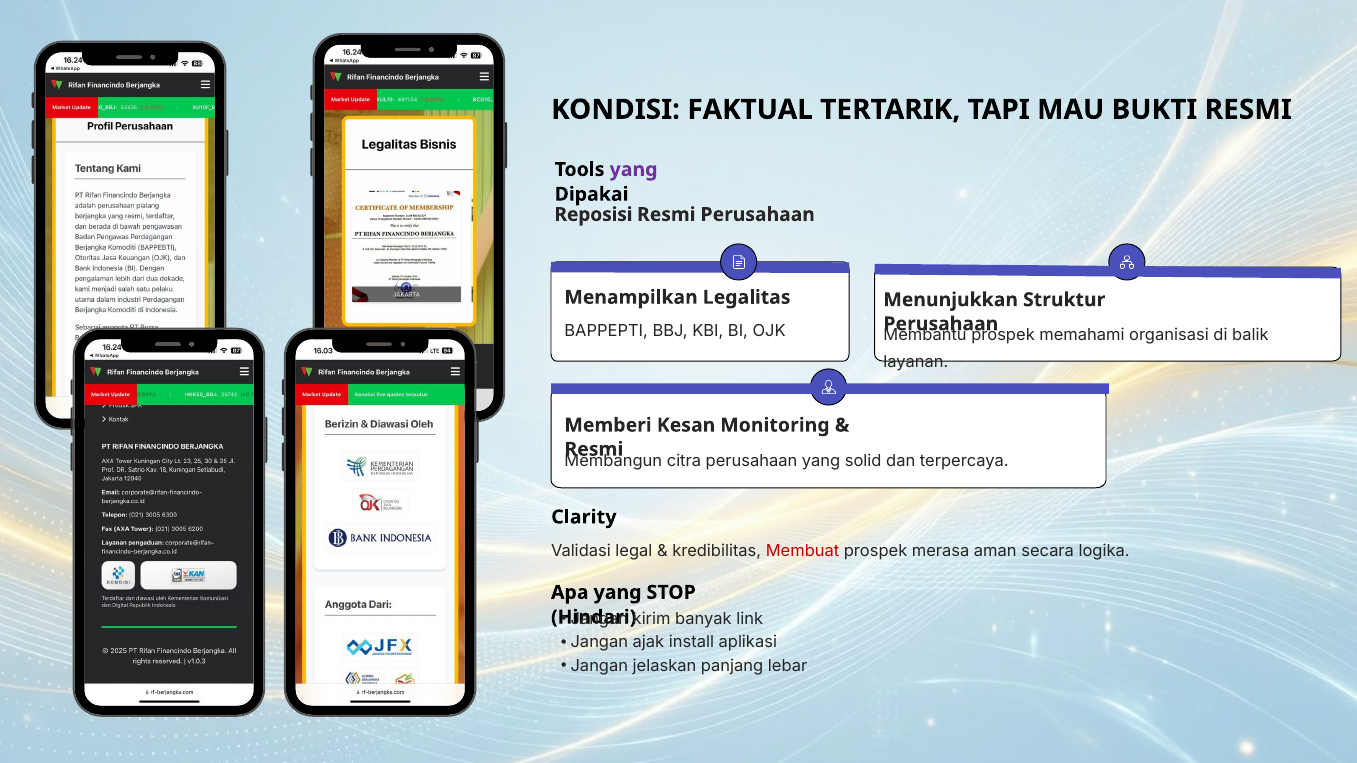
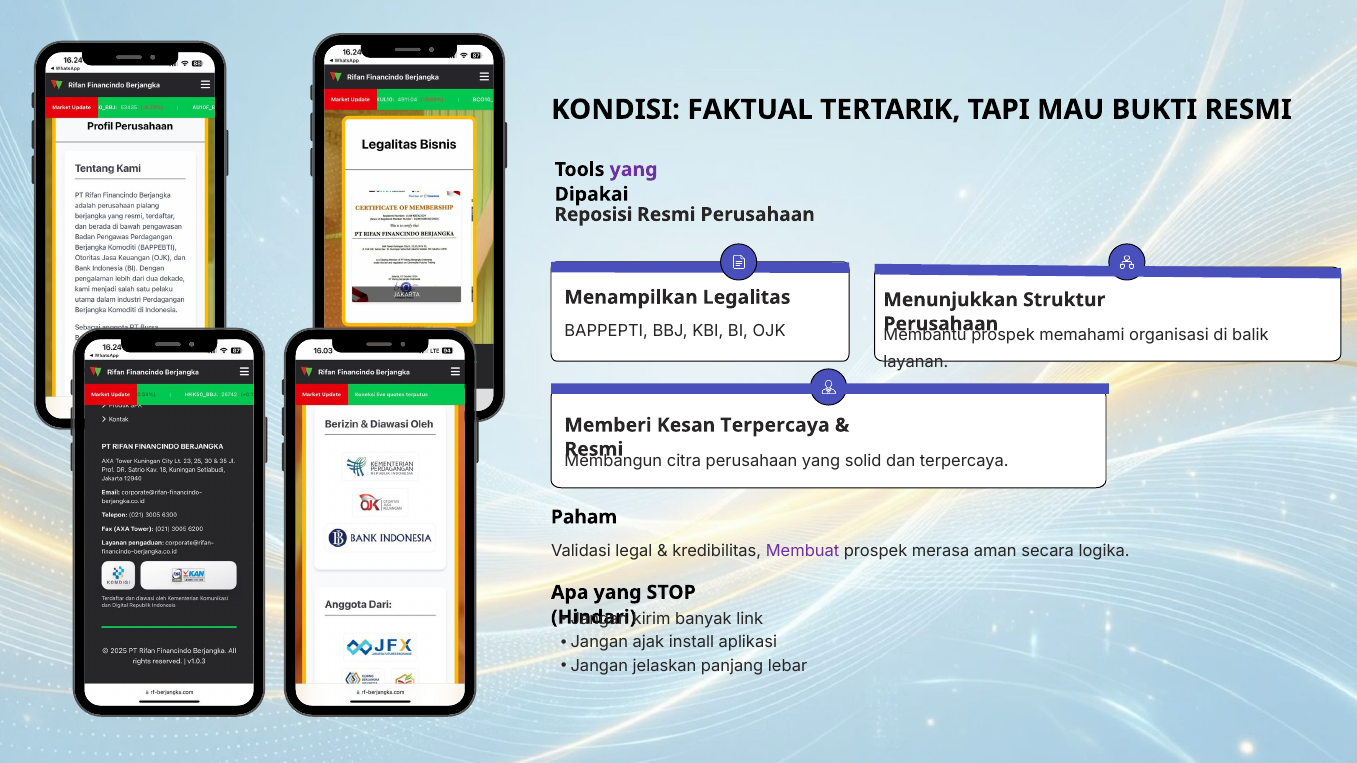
Kesan Monitoring: Monitoring -> Terpercaya (775, 425)
Clarity: Clarity -> Paham (584, 517)
Membuat colour: red -> purple (803, 552)
